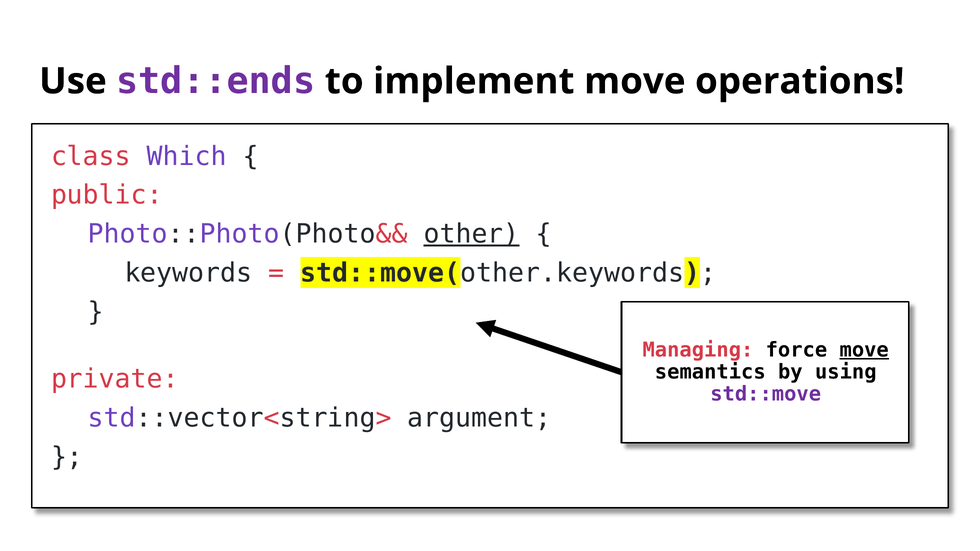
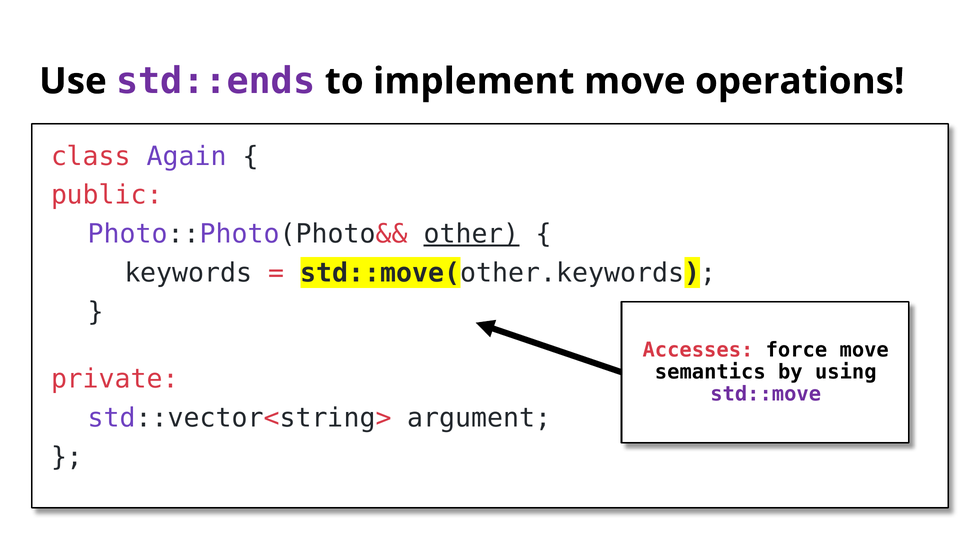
Which: Which -> Again (187, 156)
Managing: Managing -> Accesses (698, 350)
move underline: present -> none (864, 350)
